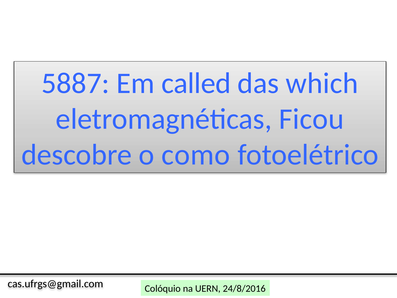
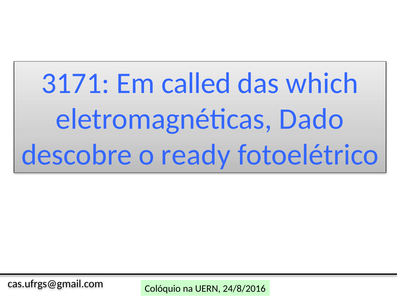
5887: 5887 -> 3171 (75, 83)
Ficou: Ficou -> Dado (311, 119)
como: como -> ready (196, 155)
